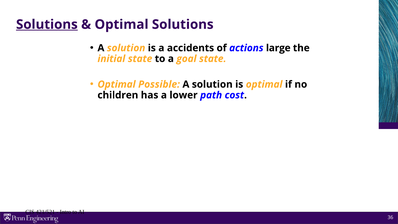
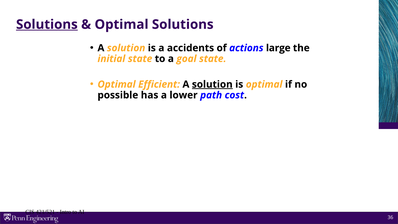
Possible: Possible -> Efficient (159, 84)
solution underline: none -> present (212, 84)
children: children -> possible (118, 95)
